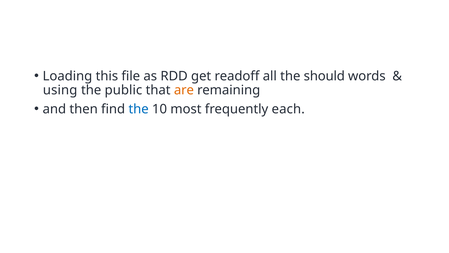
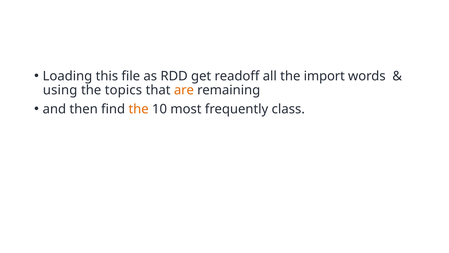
should: should -> import (324, 76)
public: public -> topics (123, 90)
the colour: blue -> orange (139, 109)
each: each -> class (288, 109)
